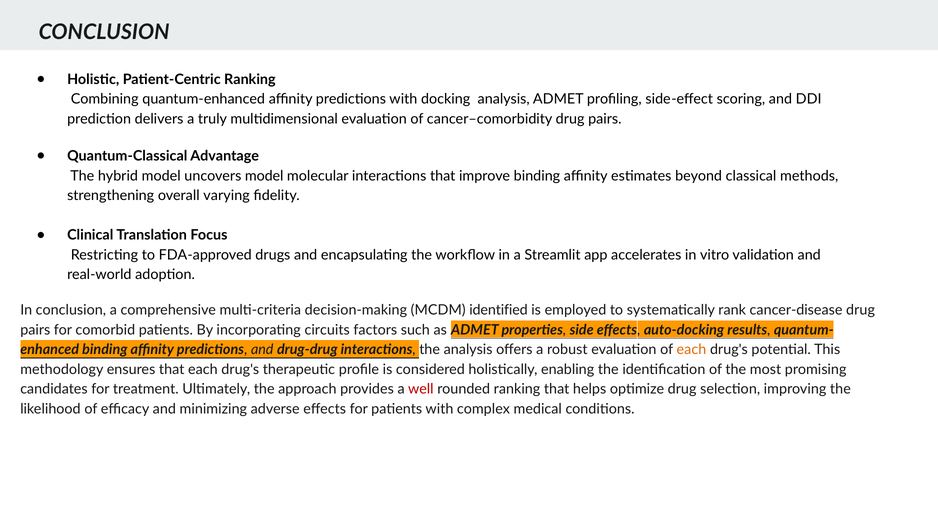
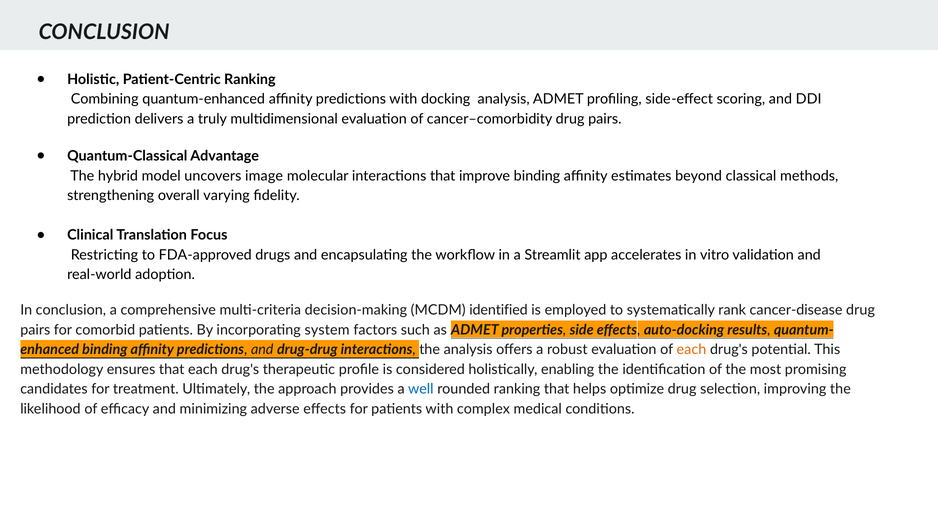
uncovers model: model -> image (264, 176)
circuits: circuits -> system (327, 330)
well colour: red -> blue (421, 389)
